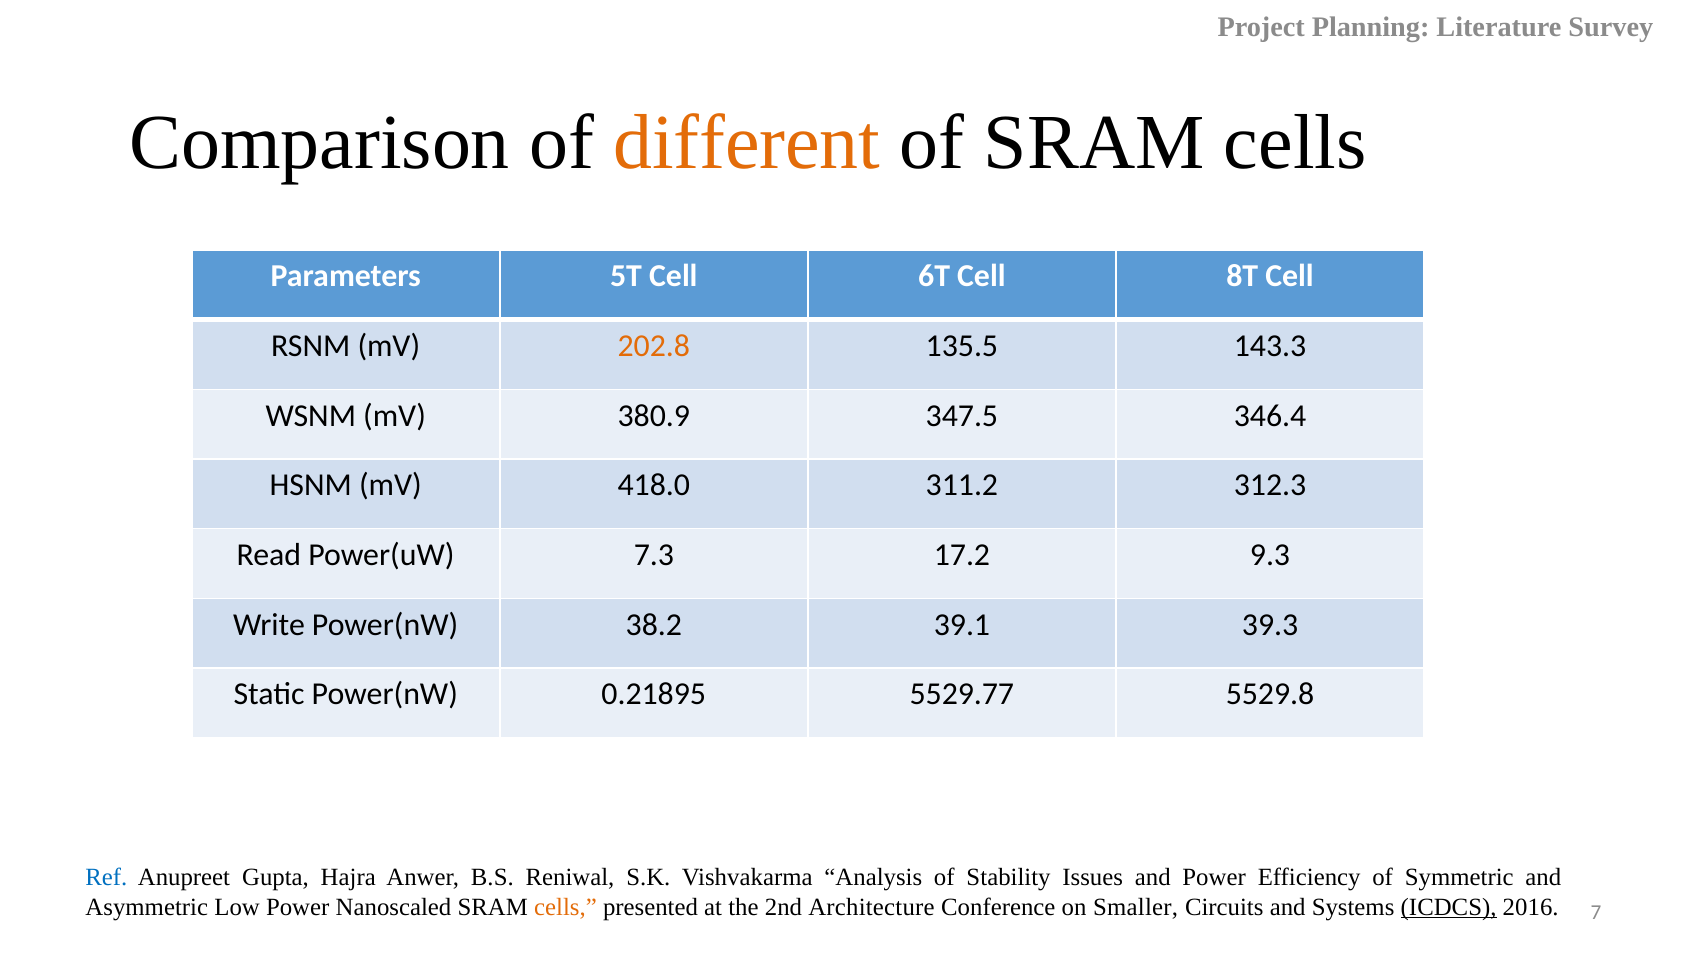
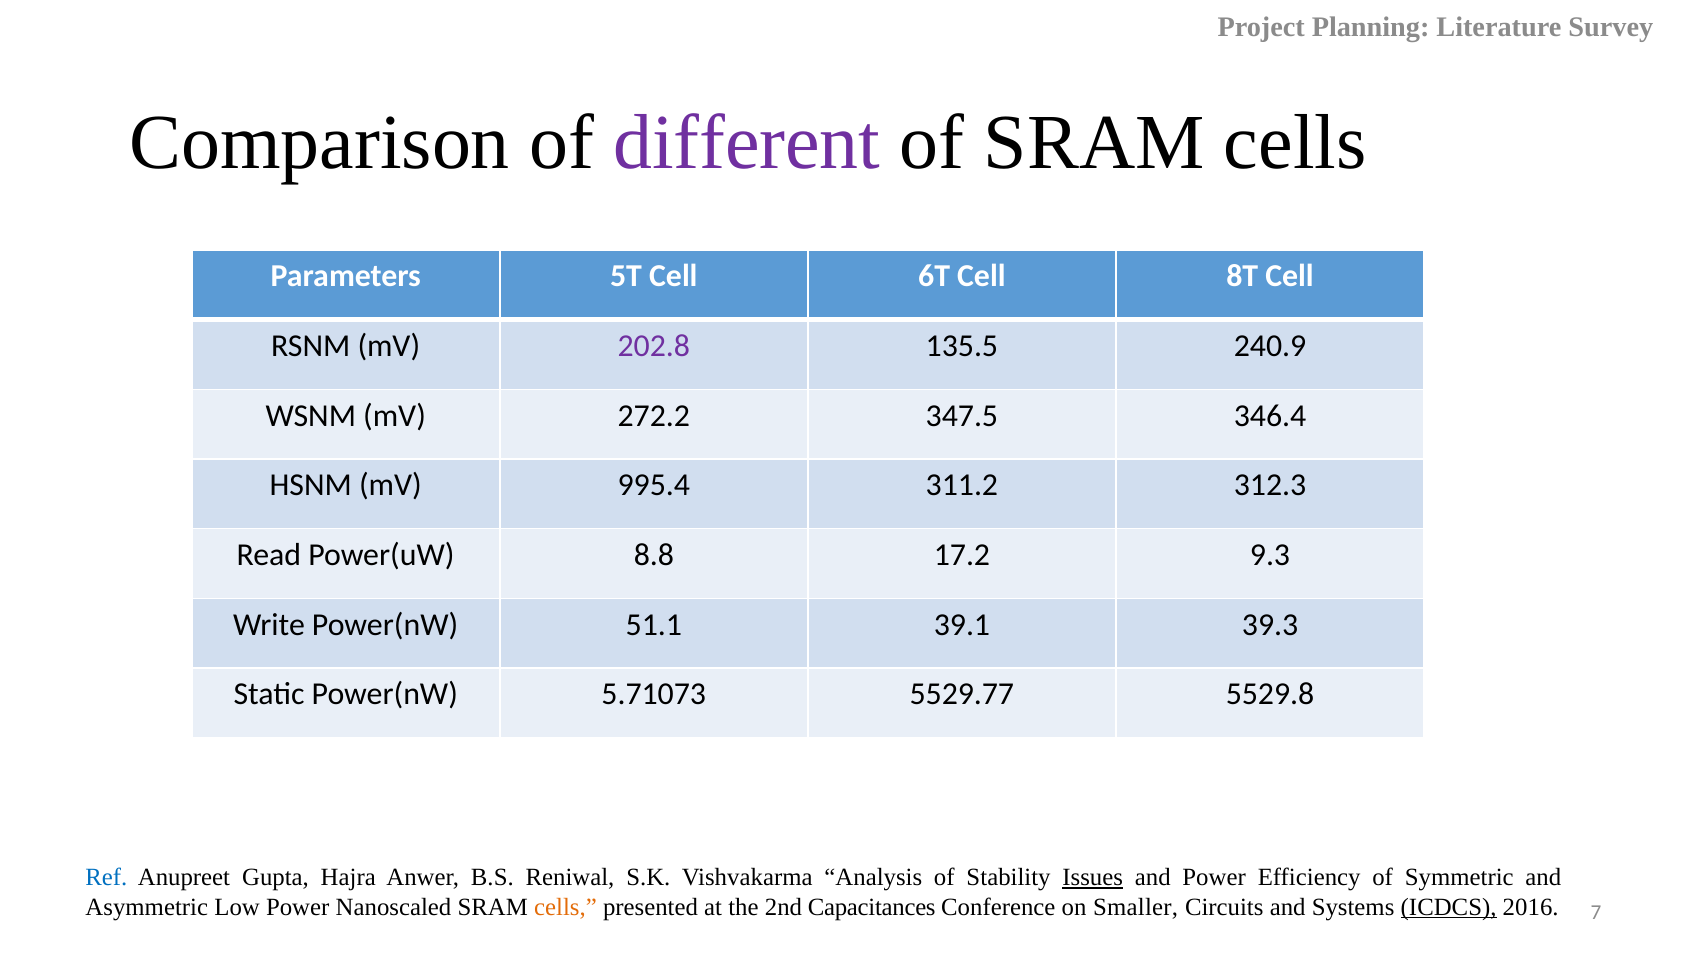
different colour: orange -> purple (747, 143)
202.8 colour: orange -> purple (654, 346)
143.3: 143.3 -> 240.9 (1270, 346)
380.9: 380.9 -> 272.2 (654, 415)
418.0: 418.0 -> 995.4 (654, 485)
7.3: 7.3 -> 8.8 (654, 555)
38.2: 38.2 -> 51.1 (654, 624)
0.21895: 0.21895 -> 5.71073 (654, 694)
Issues underline: none -> present (1093, 877)
Architecture: Architecture -> Capacitances (872, 907)
